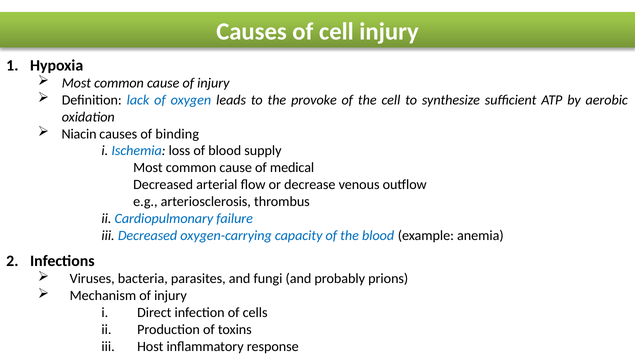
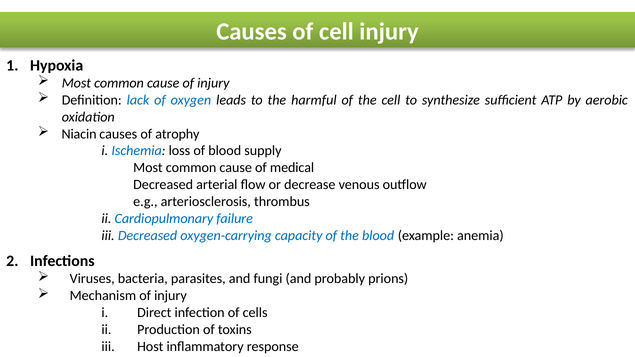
provoke: provoke -> harmful (314, 100)
binding: binding -> atrophy (177, 134)
